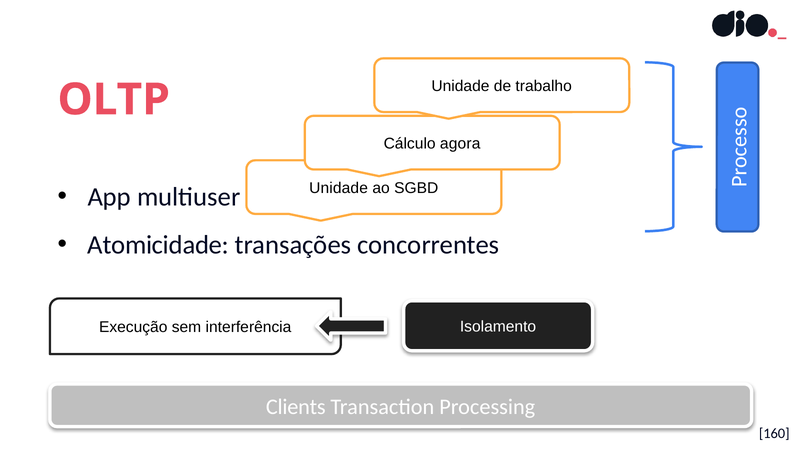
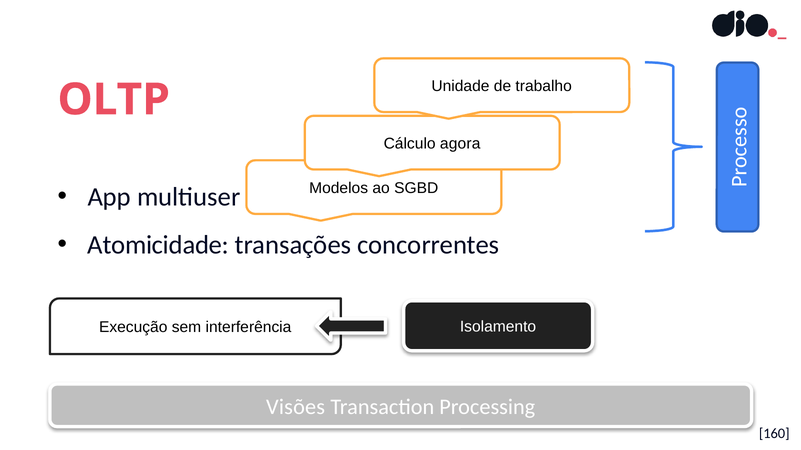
Unidade: Unidade -> Modelos (339, 188)
Clients: Clients -> Visões (296, 407)
